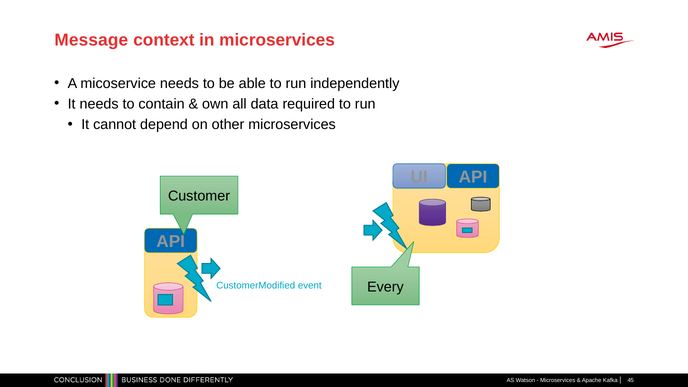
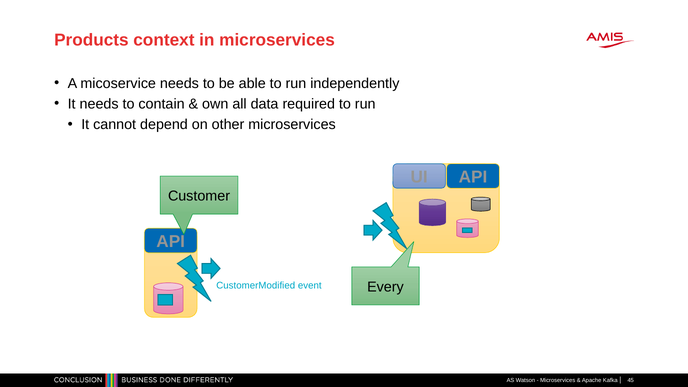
Message: Message -> Products (91, 40)
